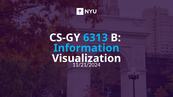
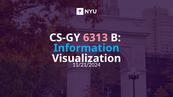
6313 colour: light blue -> pink (95, 38)
